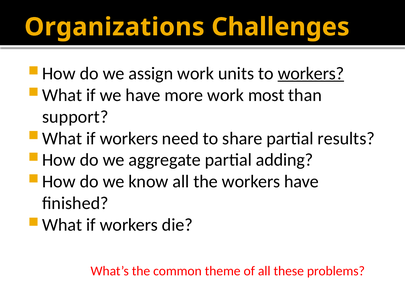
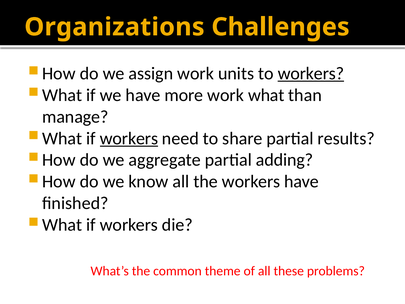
most: most -> what (266, 95)
support: support -> manage (75, 117)
workers underline: none -> present (129, 138)
